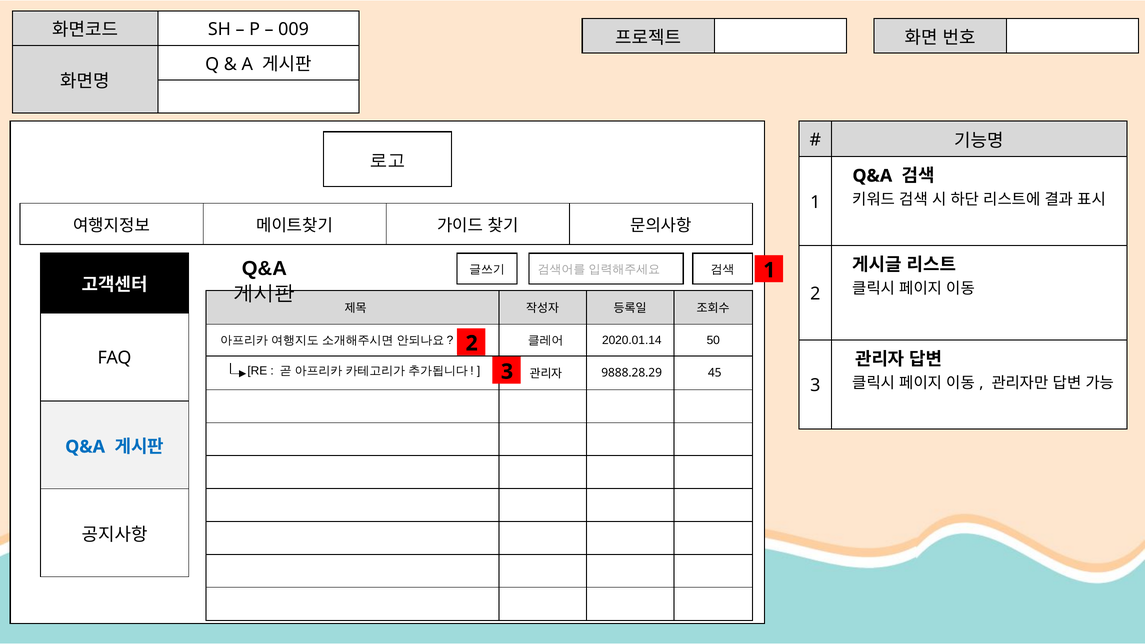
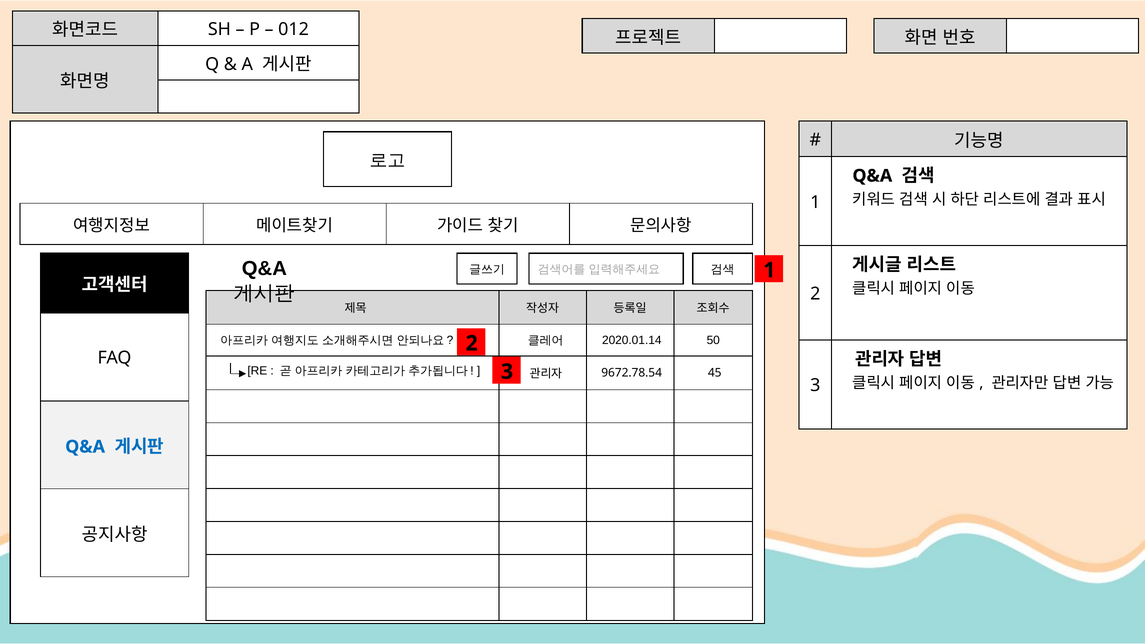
009: 009 -> 012 (294, 29)
9888.28.29: 9888.28.29 -> 9672.78.54 (632, 373)
